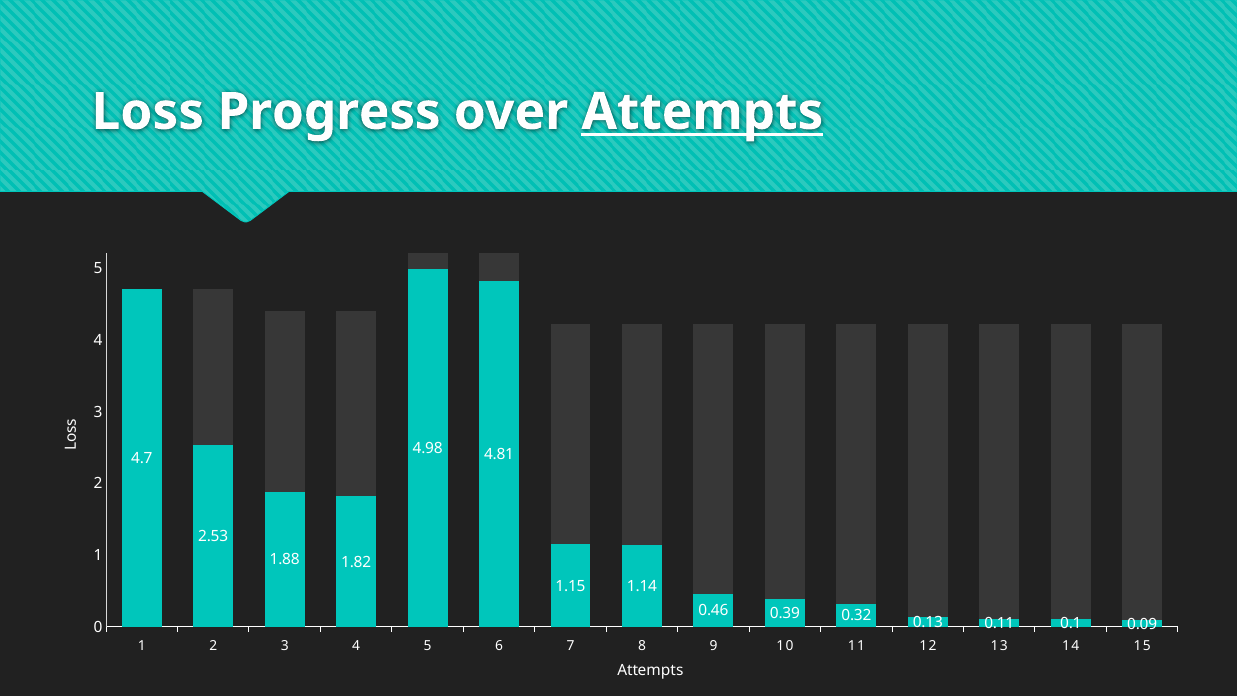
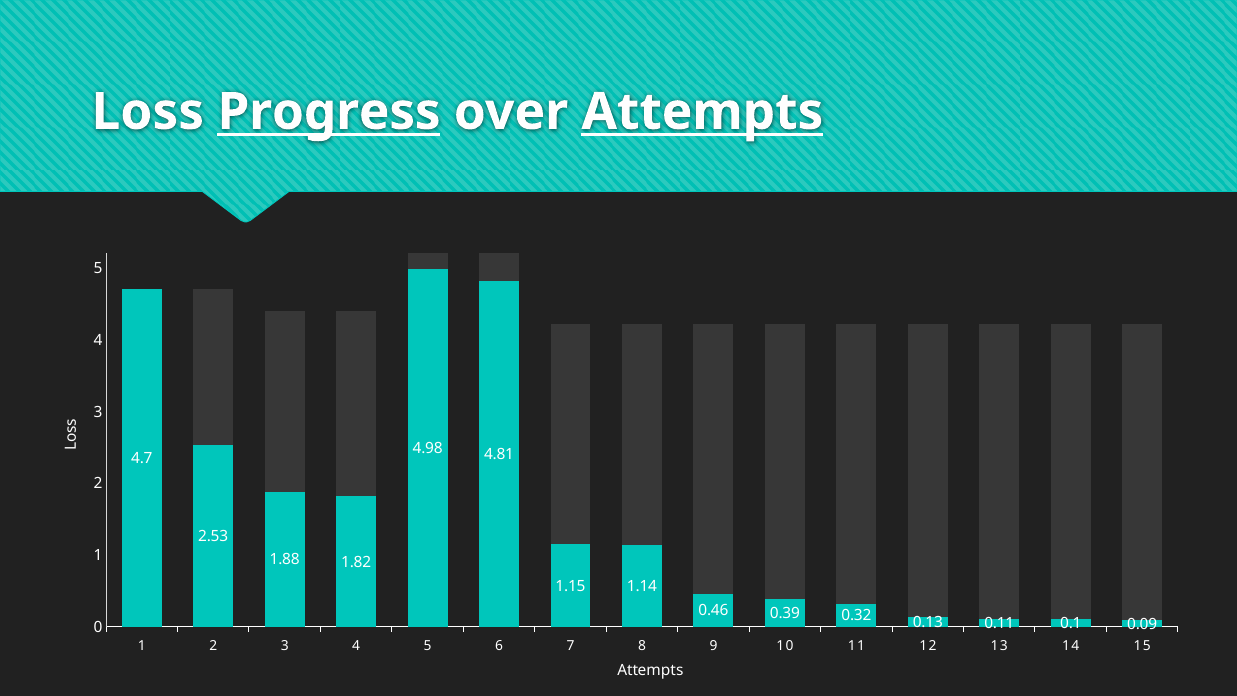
Progress underline: none -> present (329, 112)
